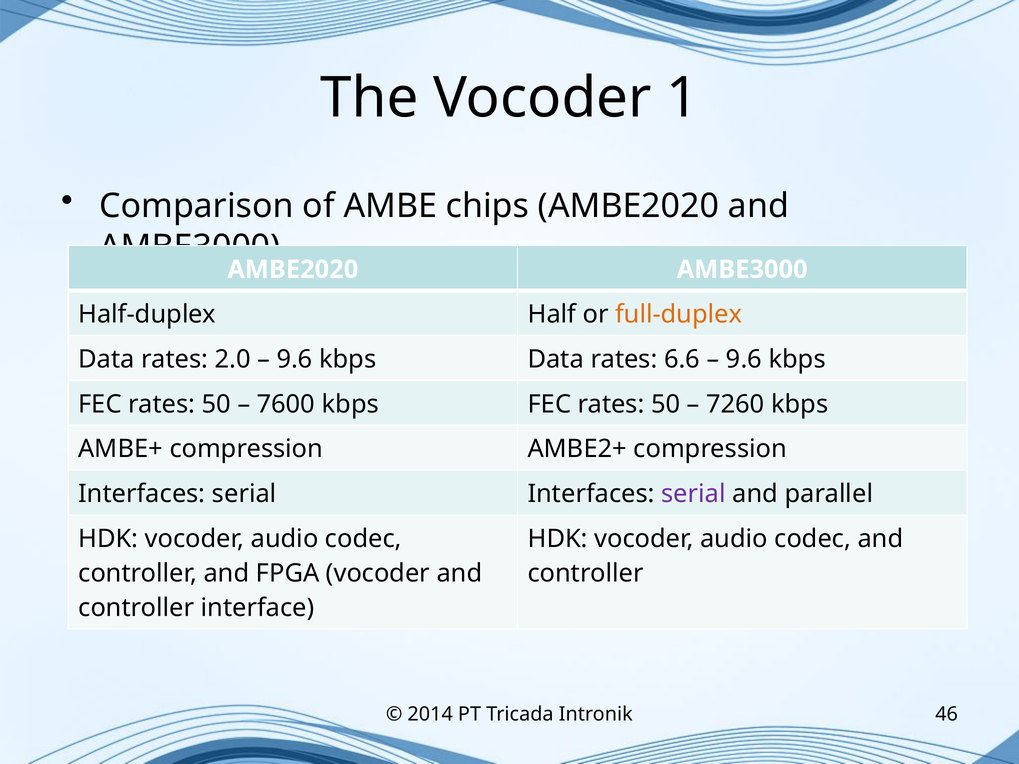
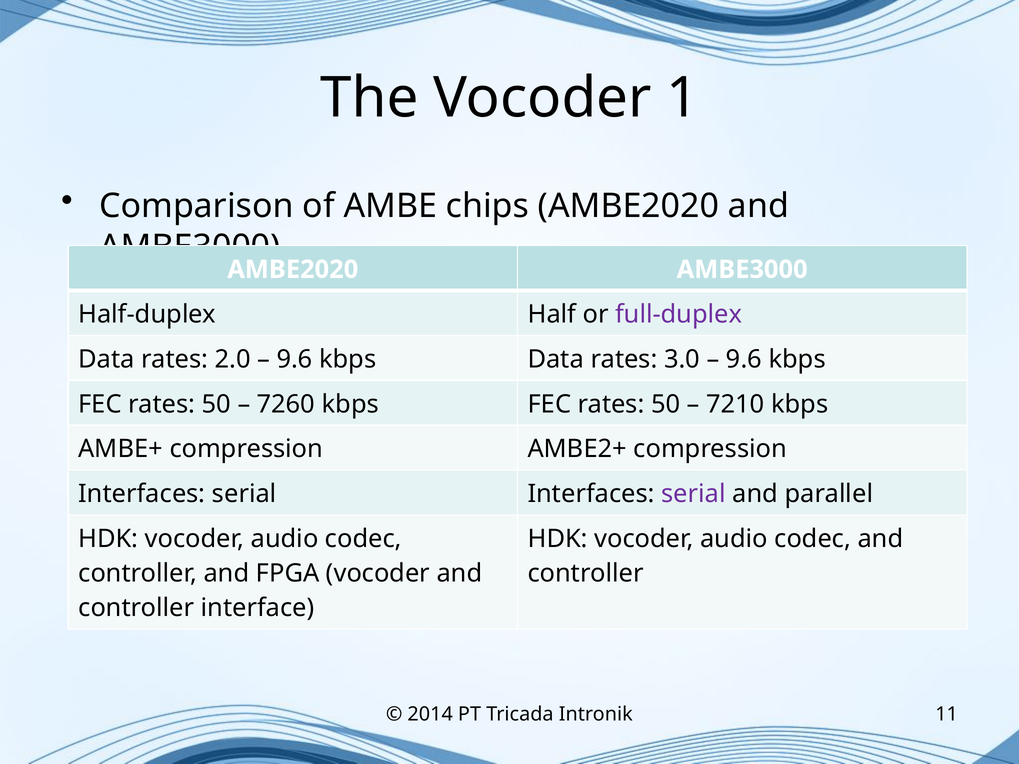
full-duplex colour: orange -> purple (679, 314)
6.6: 6.6 -> 3.0 (682, 359)
7600: 7600 -> 7260 (286, 404)
7260: 7260 -> 7210 (735, 404)
46: 46 -> 11 (947, 714)
